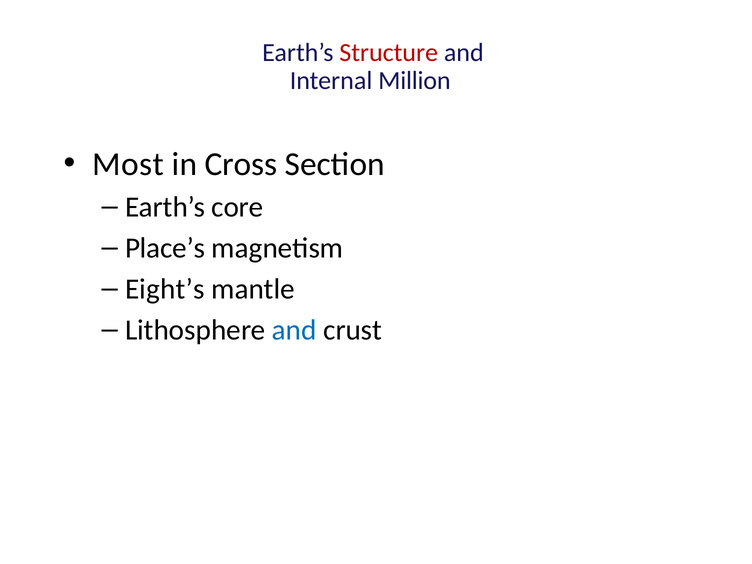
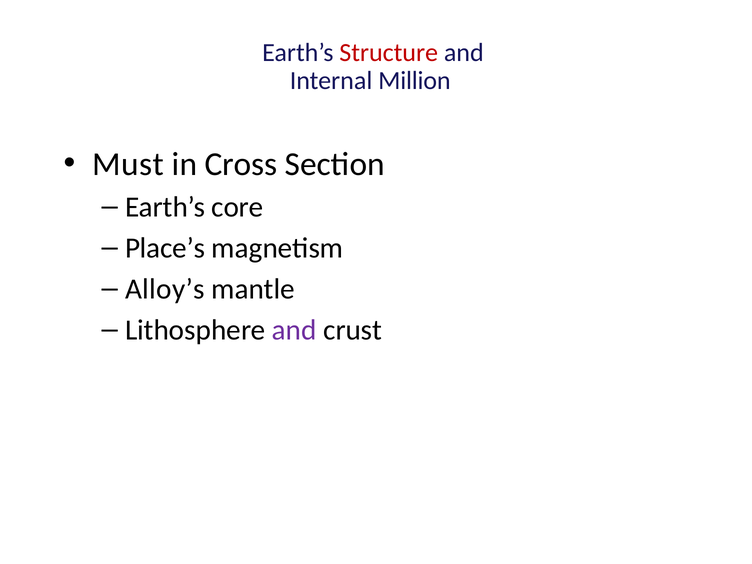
Most: Most -> Must (128, 164)
Eight’s: Eight’s -> Alloy’s (165, 289)
and colour: blue -> purple (294, 330)
